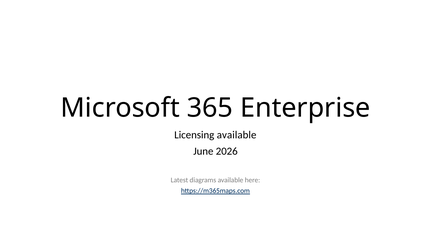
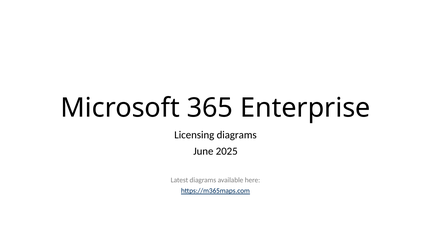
Licensing available: available -> diagrams (237, 135)
2026: 2026 -> 2025 (227, 151)
